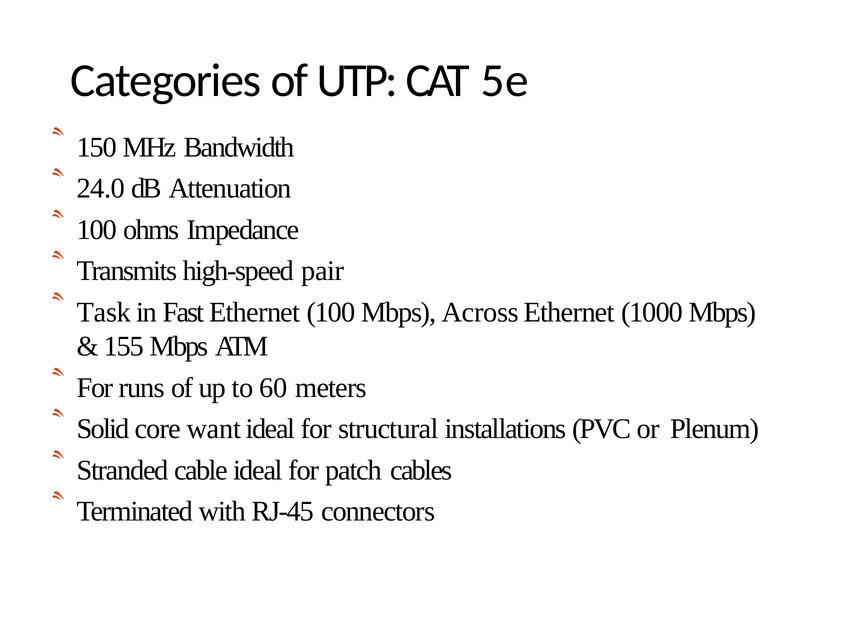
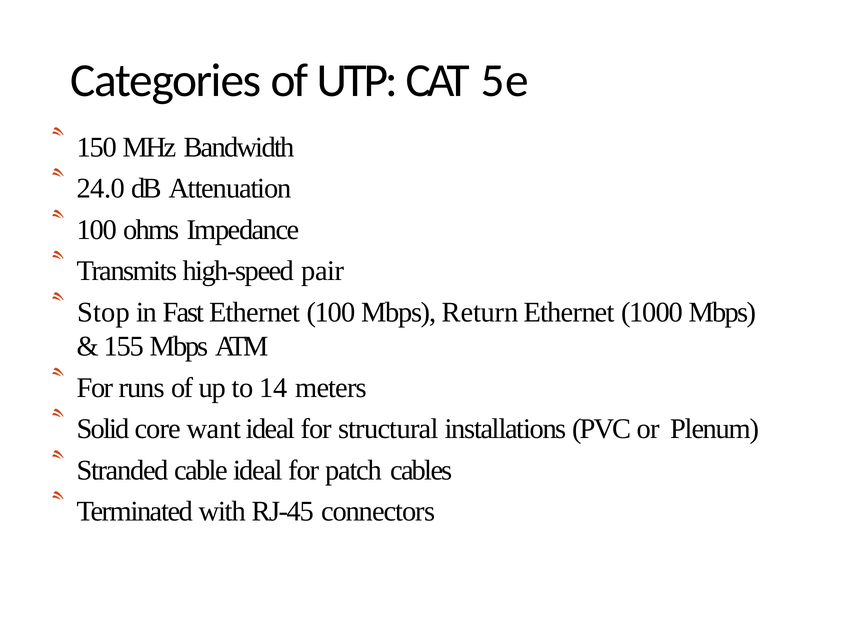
Task: Task -> Stop (104, 312)
Across: Across -> Return (480, 312)
60: 60 -> 14 (274, 388)
